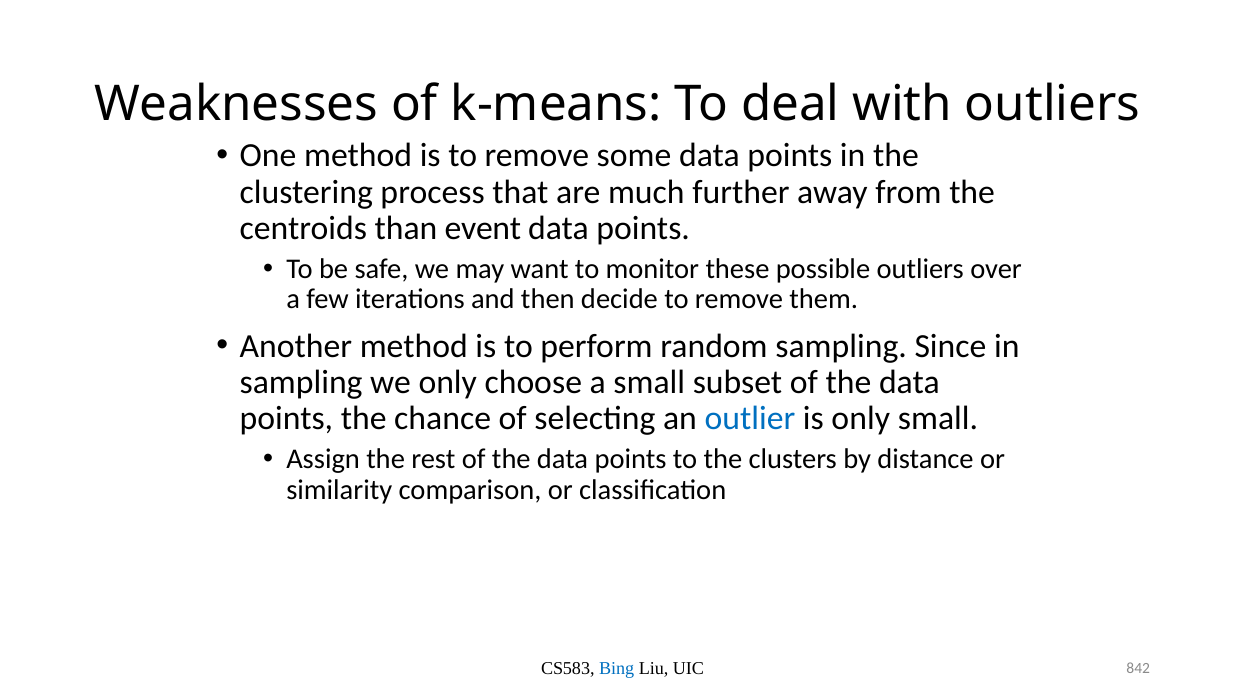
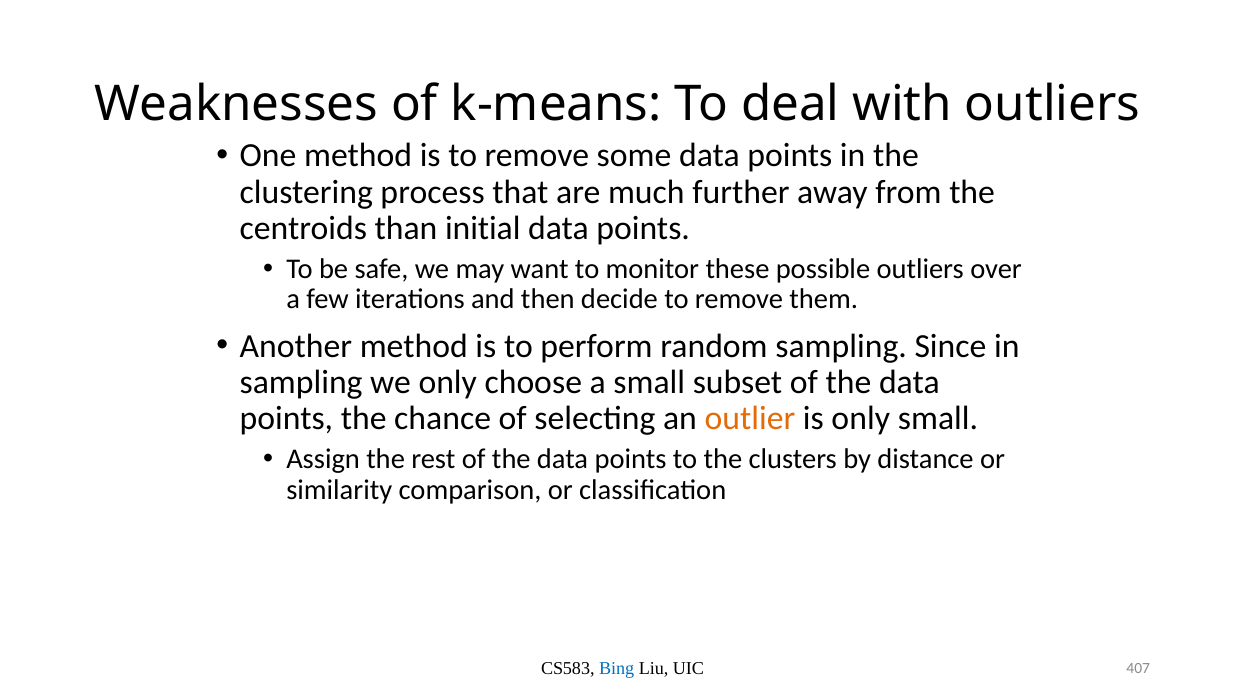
event: event -> initial (483, 229)
outlier colour: blue -> orange (750, 419)
842: 842 -> 407 (1138, 669)
